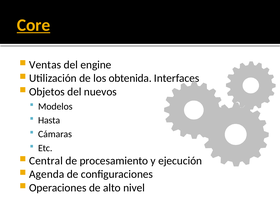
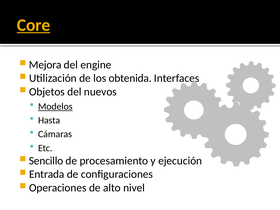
Ventas: Ventas -> Mejora (45, 65)
Modelos underline: none -> present (55, 106)
Central: Central -> Sencillo (46, 161)
Agenda: Agenda -> Entrada (47, 174)
